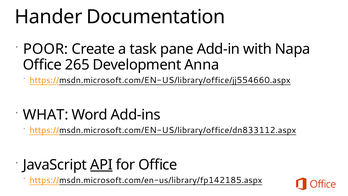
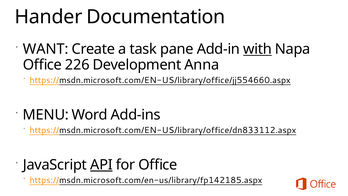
POOR: POOR -> WANT (46, 49)
with underline: none -> present (258, 49)
265: 265 -> 226 (77, 65)
WHAT: WHAT -> MENU (46, 115)
